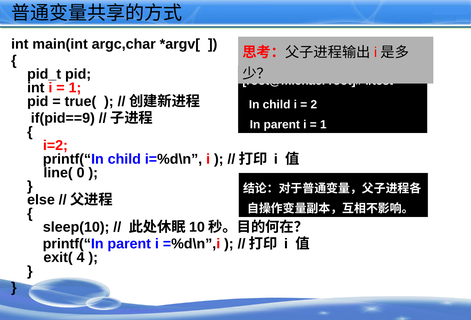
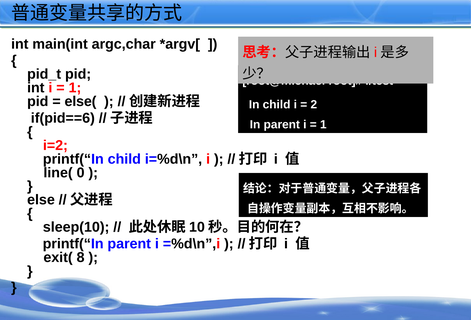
true(: true( -> else( (81, 102)
if(pid==9: if(pid==9 -> if(pid==6 (63, 118)
4: 4 -> 8 (81, 258)
